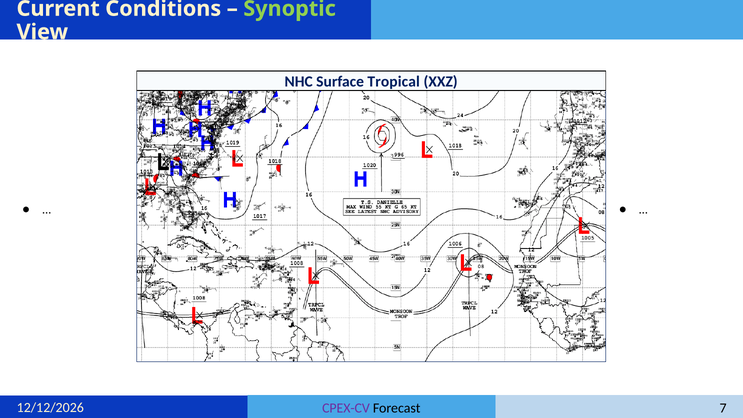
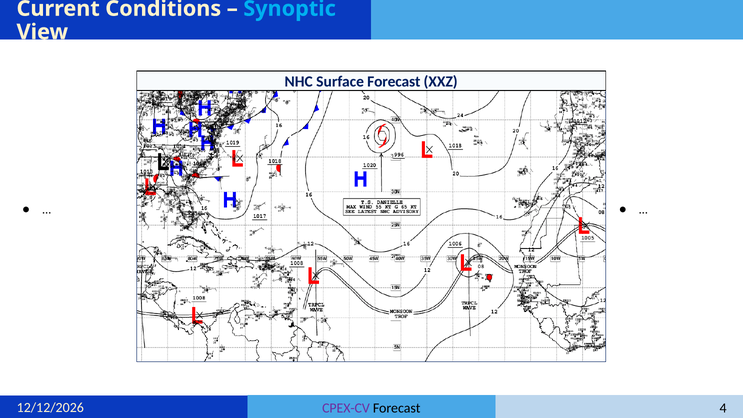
Synoptic colour: light green -> light blue (290, 9)
Surface Tropical: Tropical -> Forecast (394, 82)
7: 7 -> 4 (723, 408)
